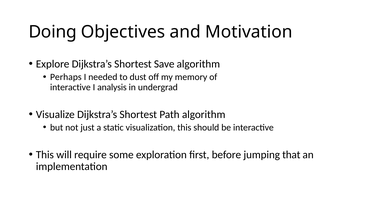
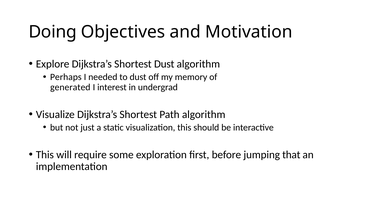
Shortest Save: Save -> Dust (164, 64)
interactive: interactive -> generated (70, 87)
analysis: analysis -> interest (112, 87)
